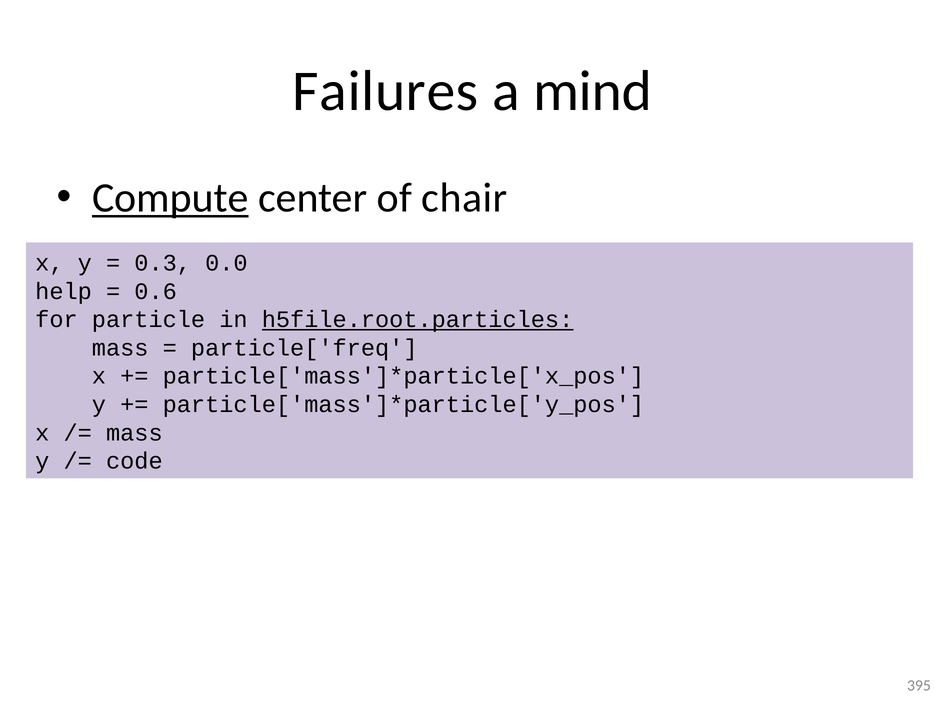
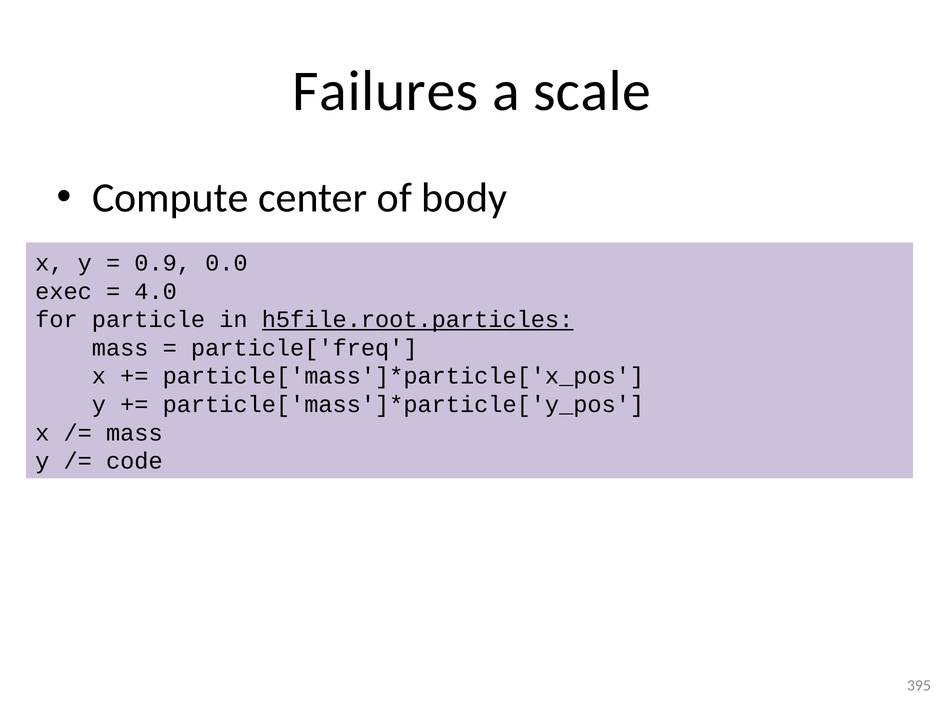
mind: mind -> scale (592, 91)
Compute underline: present -> none (170, 198)
chair: chair -> body (464, 198)
0.3: 0.3 -> 0.9 (163, 263)
help: help -> exec (64, 291)
0.6: 0.6 -> 4.0 (156, 291)
